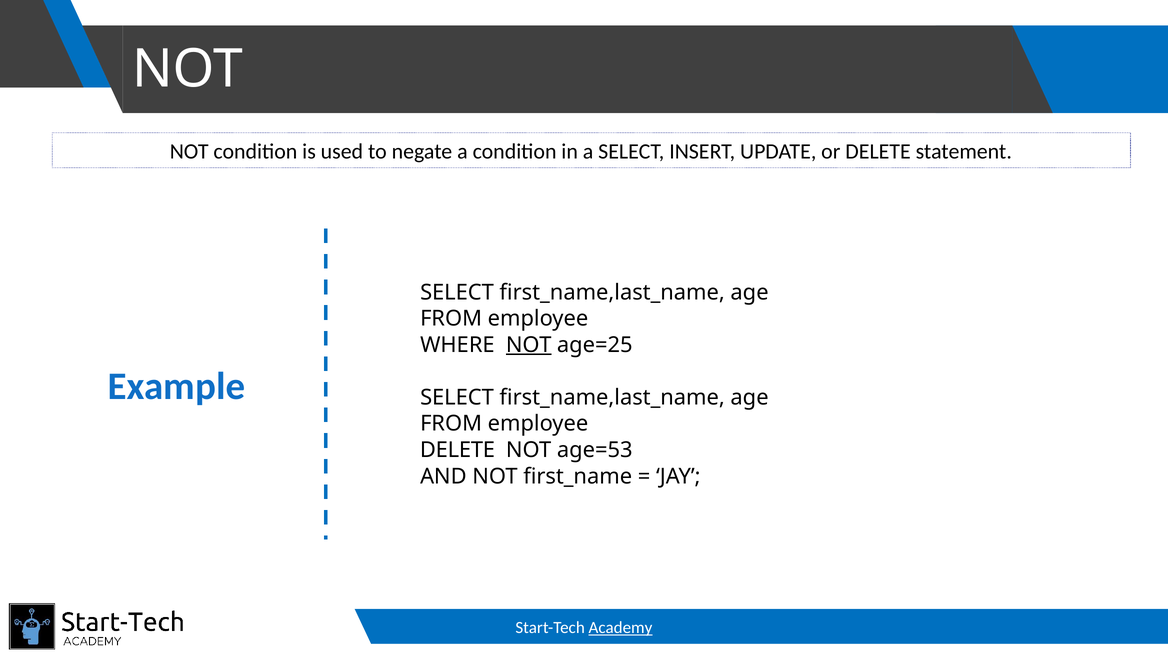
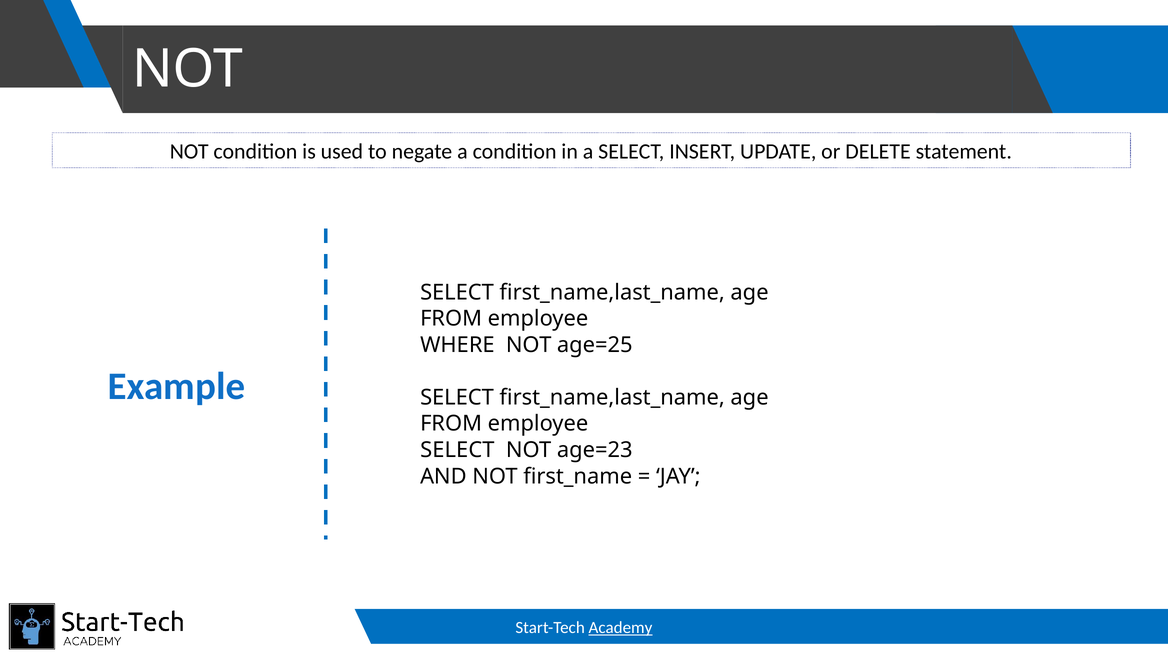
NOT underline: present -> none (529, 345)
DELETE: DELETE -> SELECT (457, 450)
age=53: age=53 -> age=23 (595, 450)
